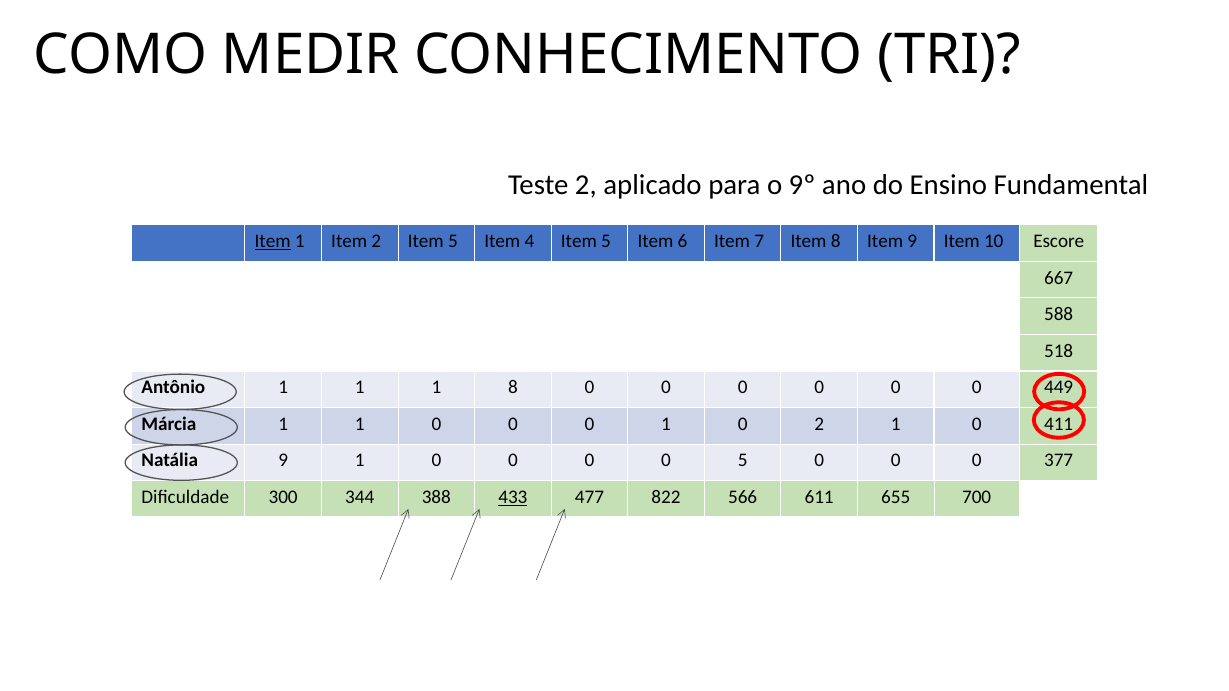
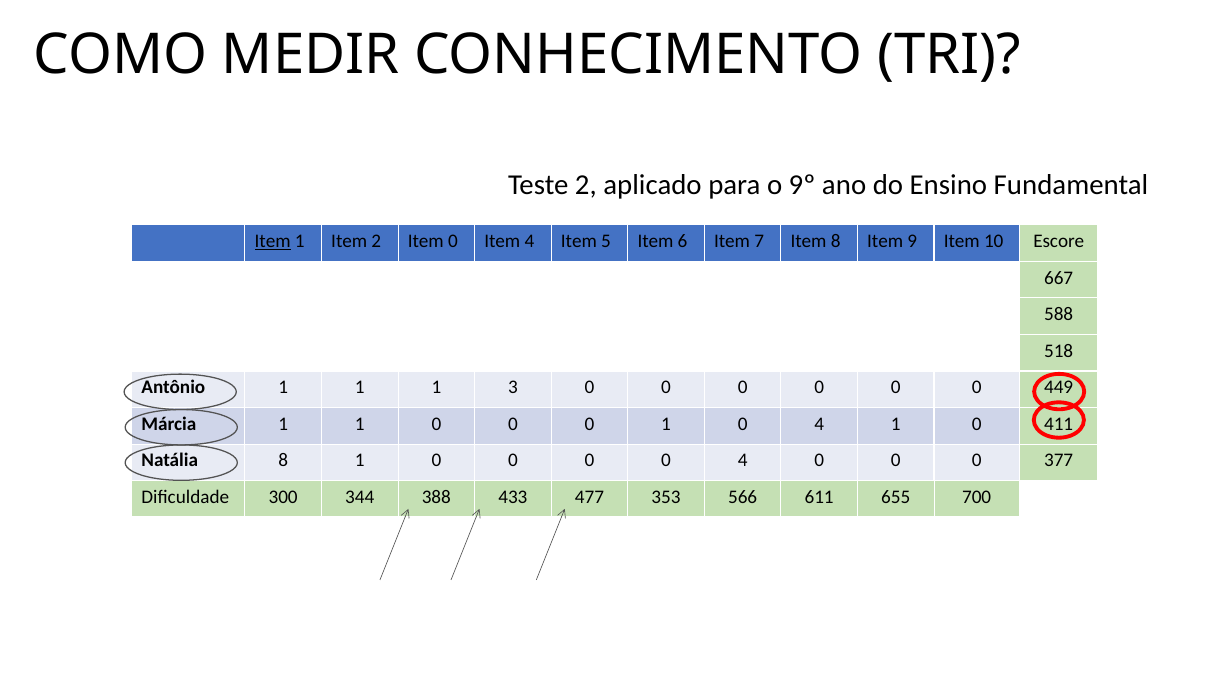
2 Item 5: 5 -> 0 (453, 241)
1 8: 8 -> 3 (513, 388)
1 0 2: 2 -> 4 (819, 424)
Natália 9: 9 -> 8 (283, 461)
0 0 5: 5 -> 4 (743, 461)
433 underline: present -> none (513, 497)
822: 822 -> 353 (666, 497)
